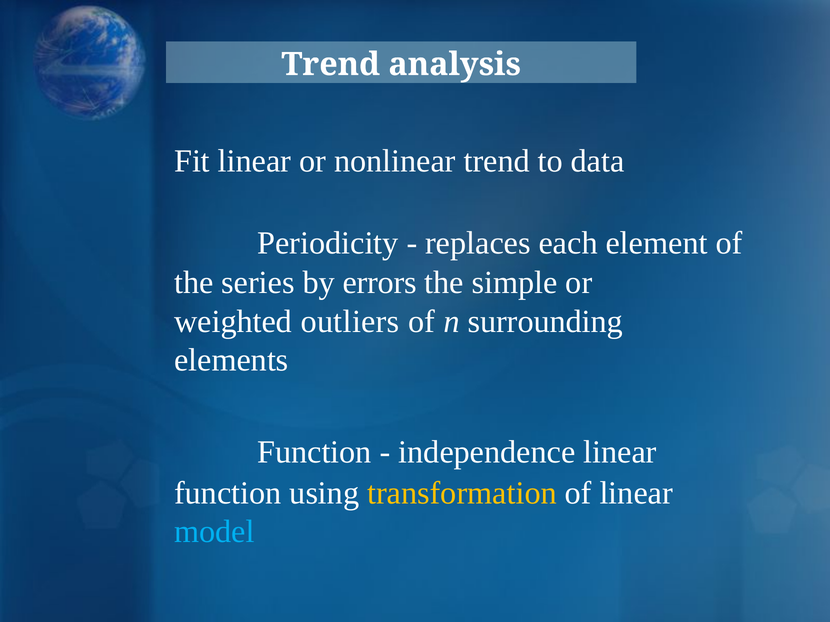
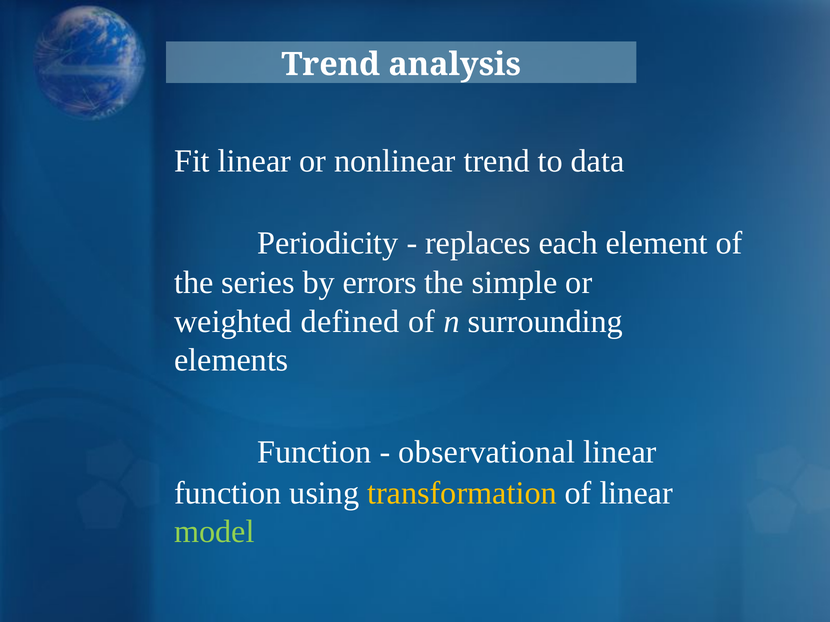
outliers: outliers -> defined (350, 322)
independence: independence -> observational (487, 453)
model colour: light blue -> light green (214, 532)
